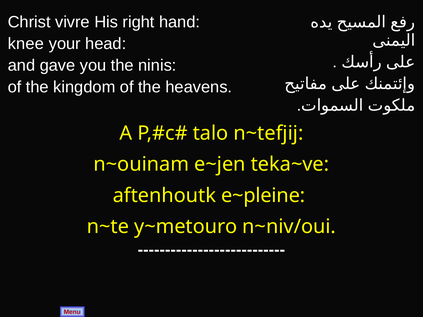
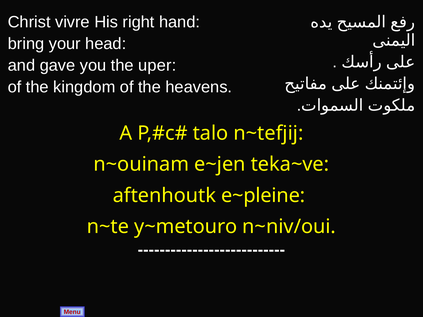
knee: knee -> bring (26, 44)
ninis: ninis -> uper (157, 65)
